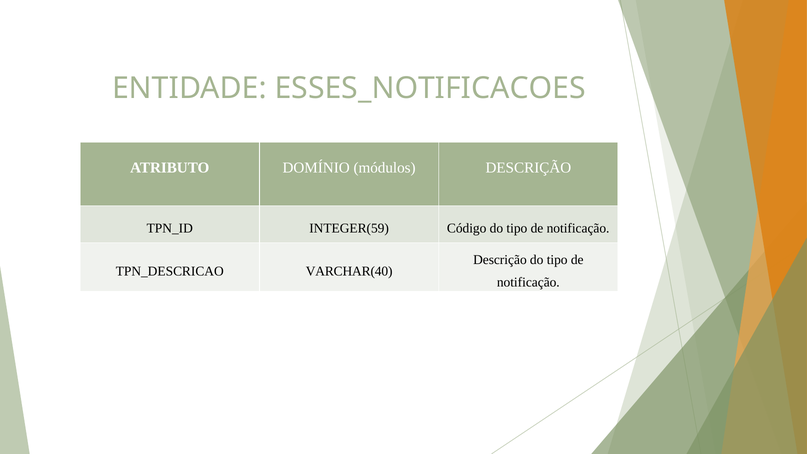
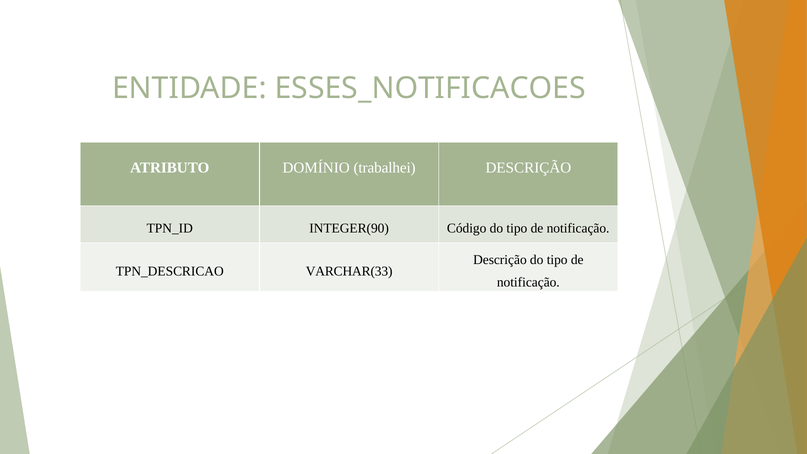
módulos: módulos -> trabalhei (385, 168)
INTEGER(59: INTEGER(59 -> INTEGER(90 (349, 228)
VARCHAR(40: VARCHAR(40 -> VARCHAR(33 (349, 271)
